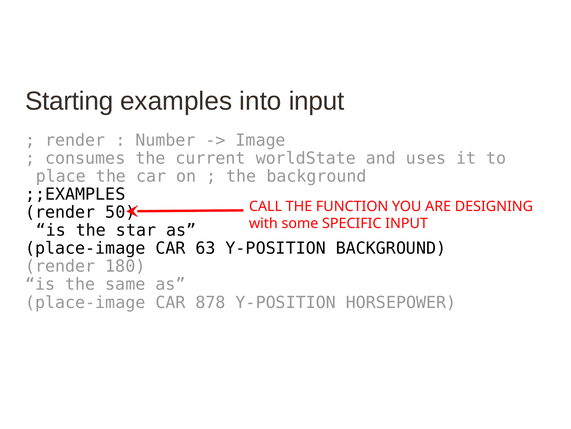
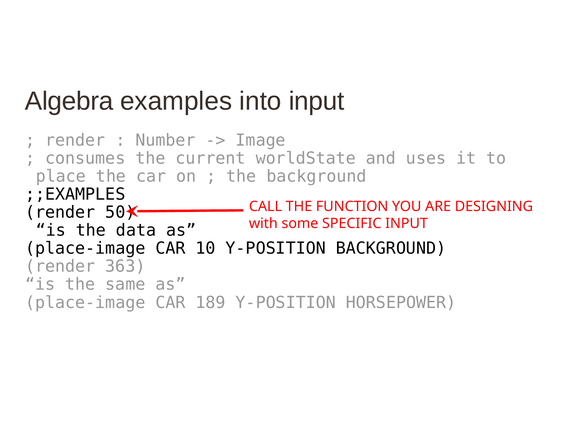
Starting: Starting -> Algebra (69, 101)
star: star -> data (136, 230)
63: 63 -> 10 (206, 248)
180: 180 -> 363 (125, 266)
878: 878 -> 189 (211, 302)
